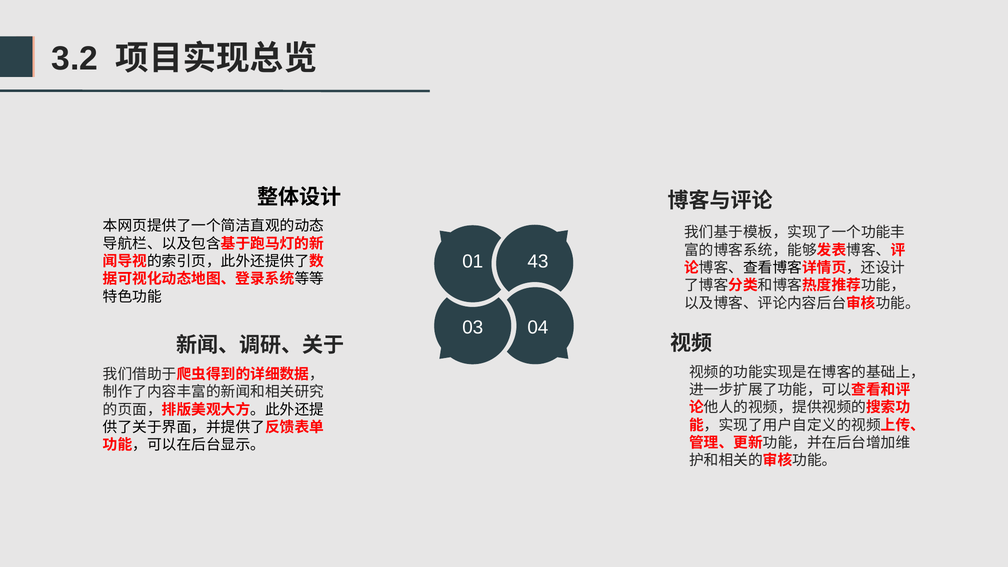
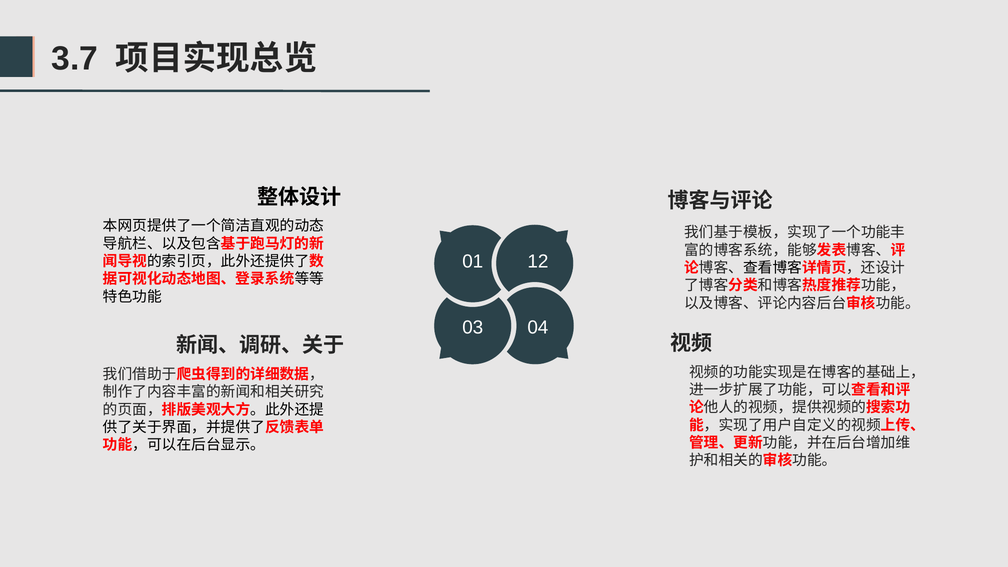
3.2: 3.2 -> 3.7 (75, 59)
43: 43 -> 12 (538, 261)
